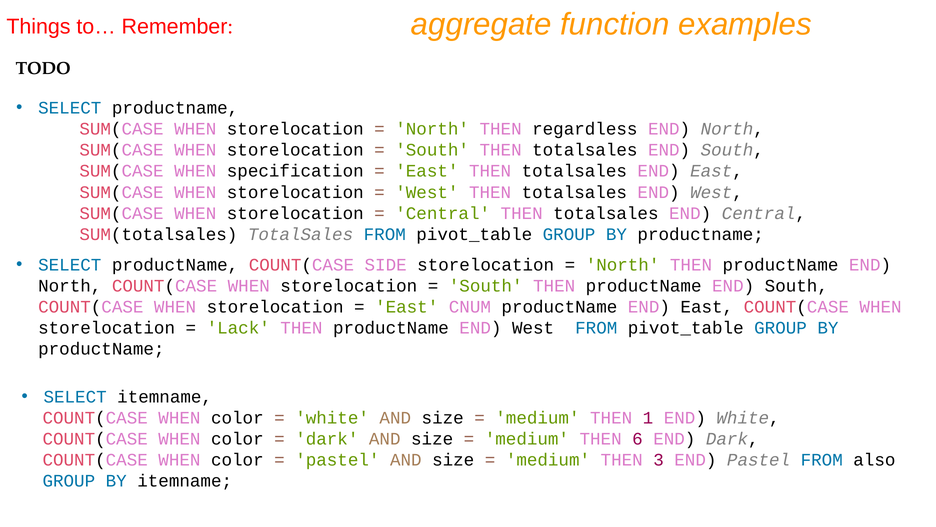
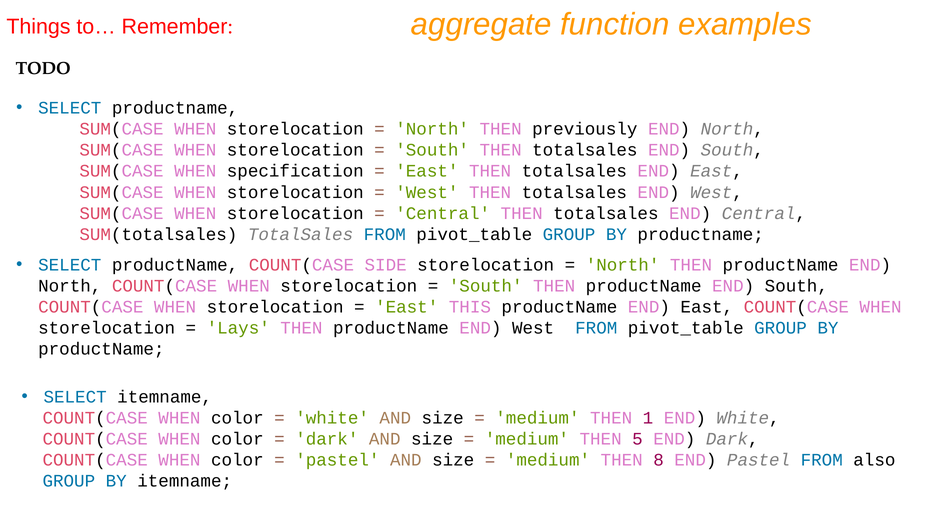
regardless: regardless -> previously (585, 129)
CNUM: CNUM -> THIS (470, 307)
Lack: Lack -> Lays (238, 328)
6: 6 -> 5 (637, 438)
3: 3 -> 8 (659, 460)
